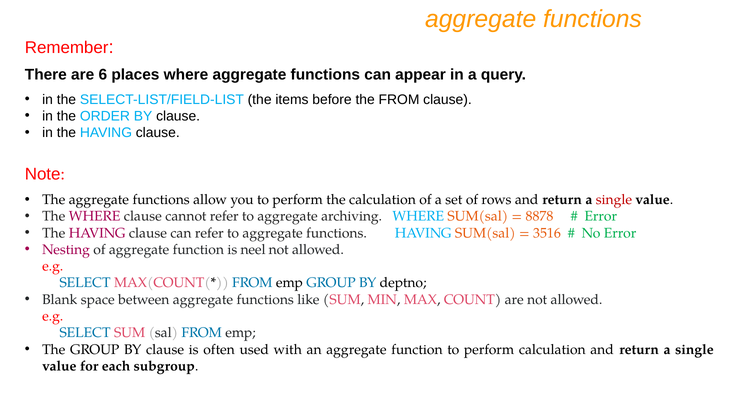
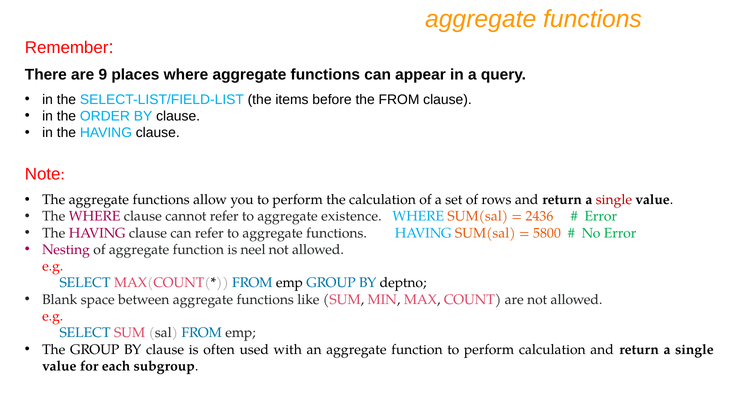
6: 6 -> 9 (103, 75)
archiving: archiving -> existence (351, 216)
8878: 8878 -> 2436 (539, 216)
3516: 3516 -> 5800 (547, 233)
